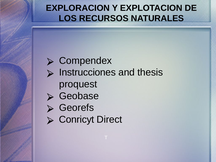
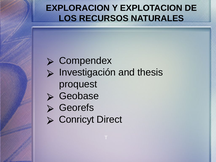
Instrucciones: Instrucciones -> Investigación (87, 72)
